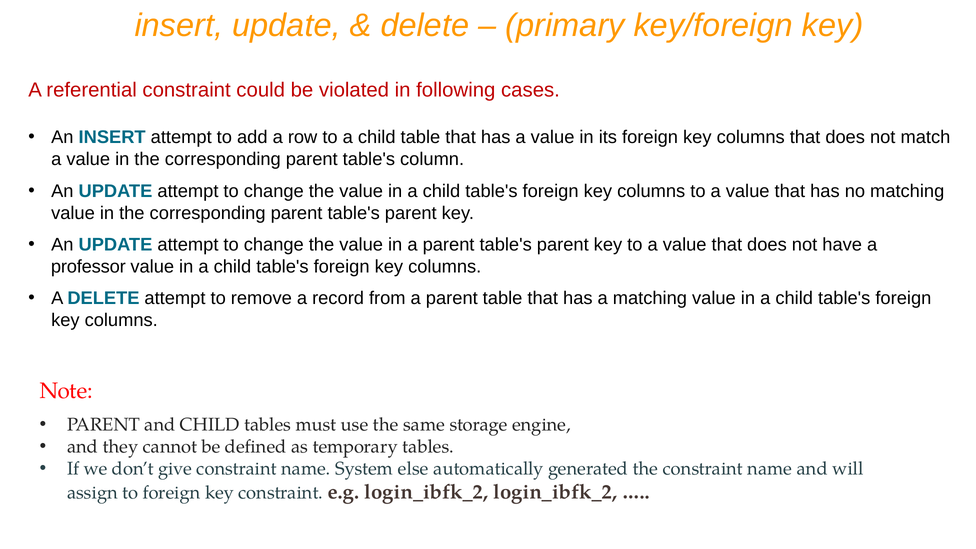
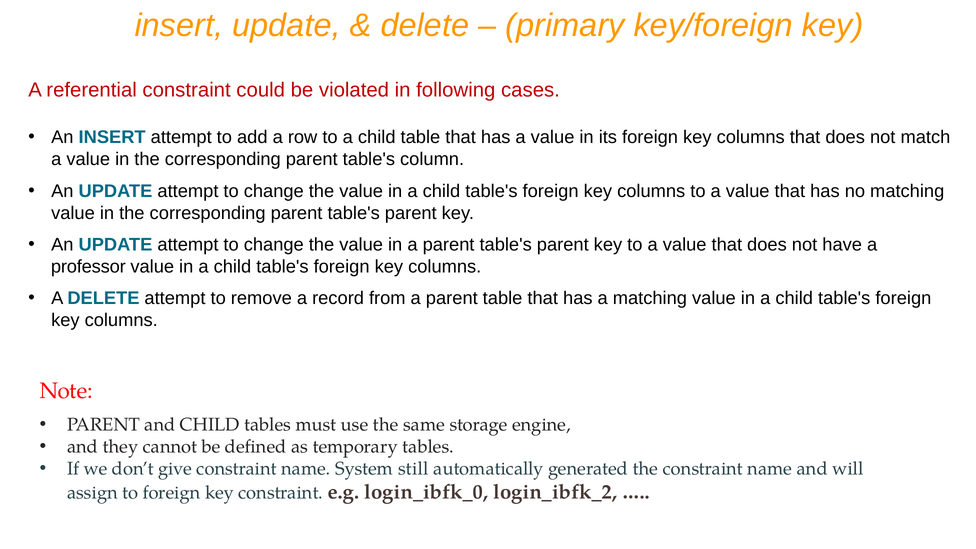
else: else -> still (413, 469)
e.g login_ibfk_2: login_ibfk_2 -> login_ibfk_0 (426, 492)
